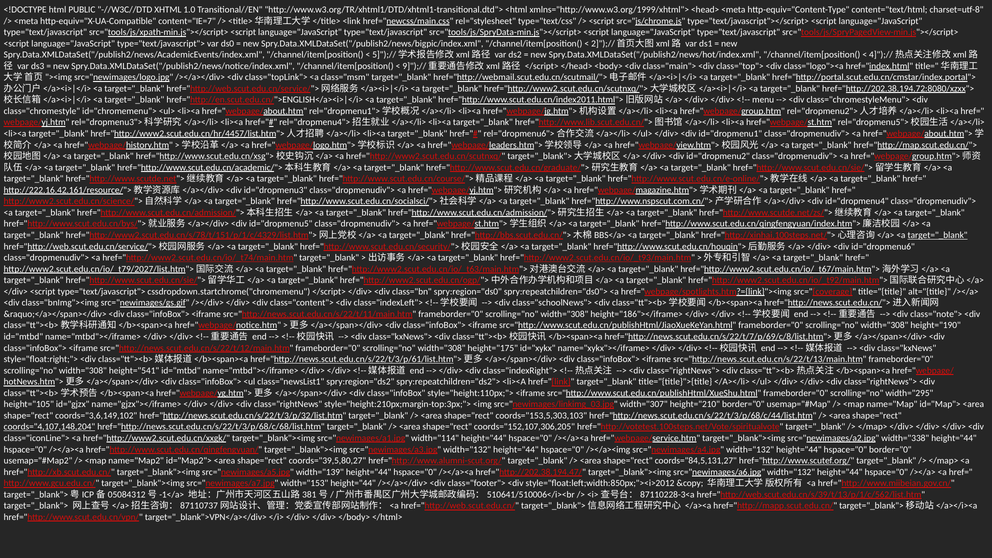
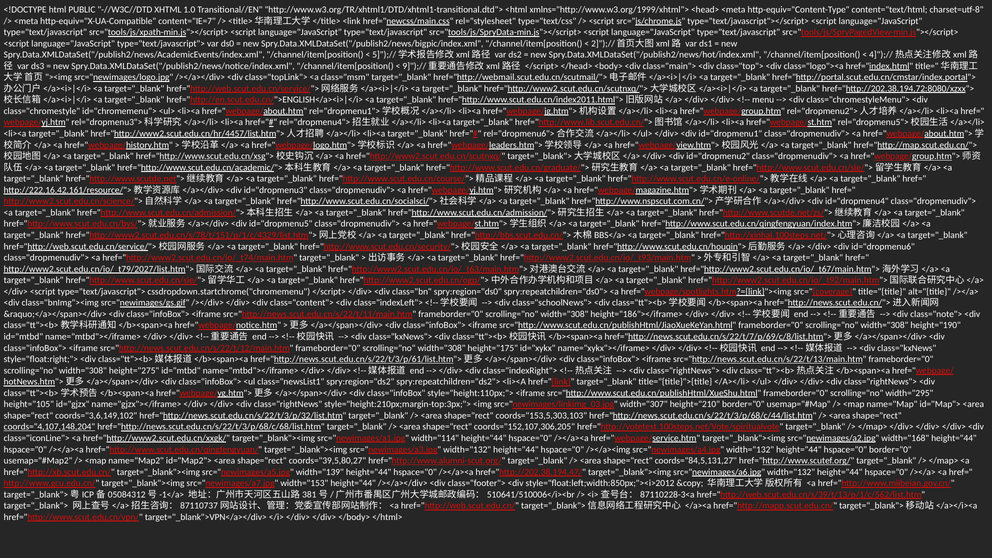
target="_blank underline: present -> none (938, 235)
height="541: height="541 -> height="275 (134, 371)
width="338: width="338 -> width="168 (905, 438)
